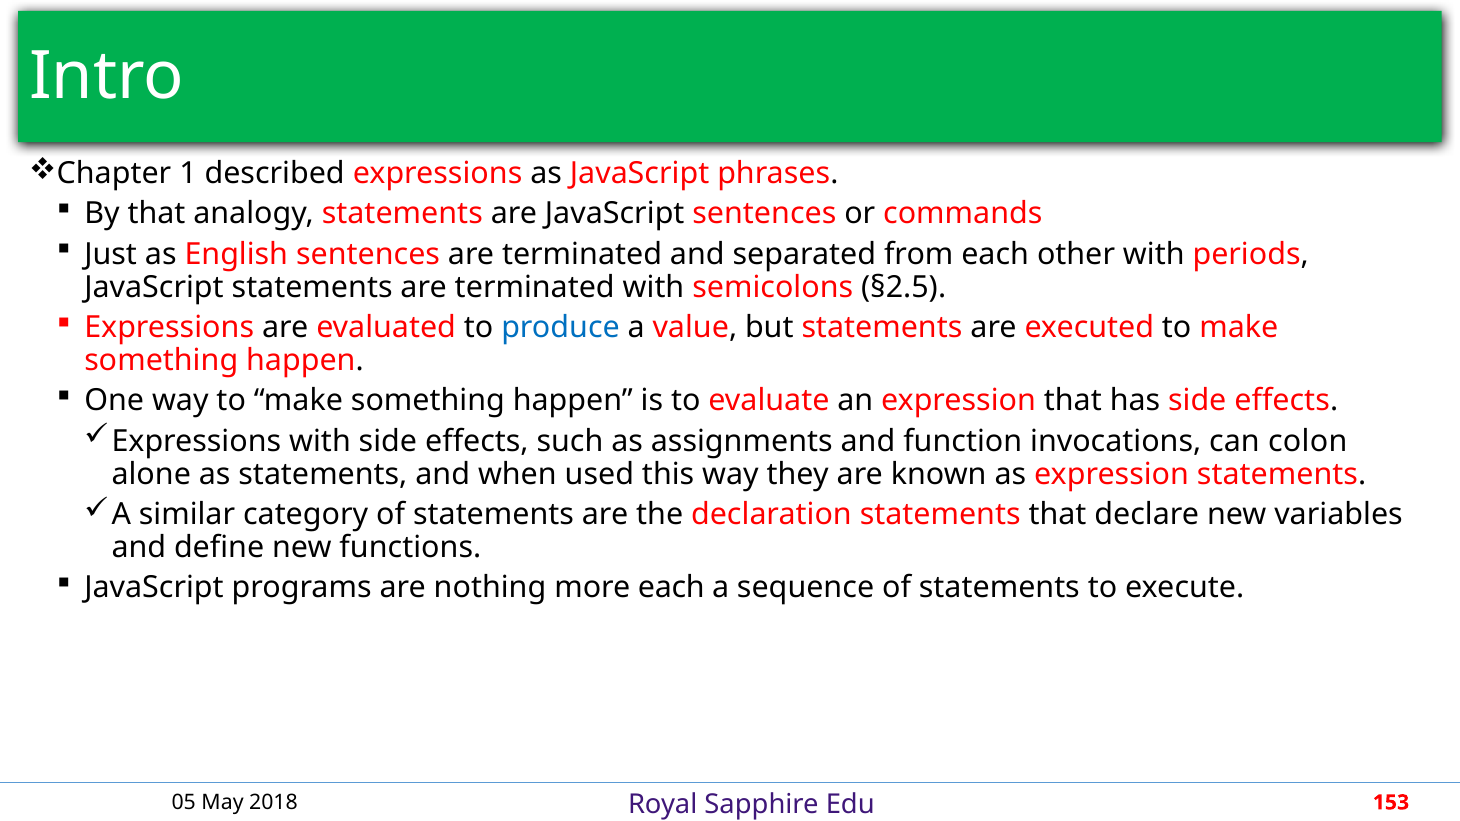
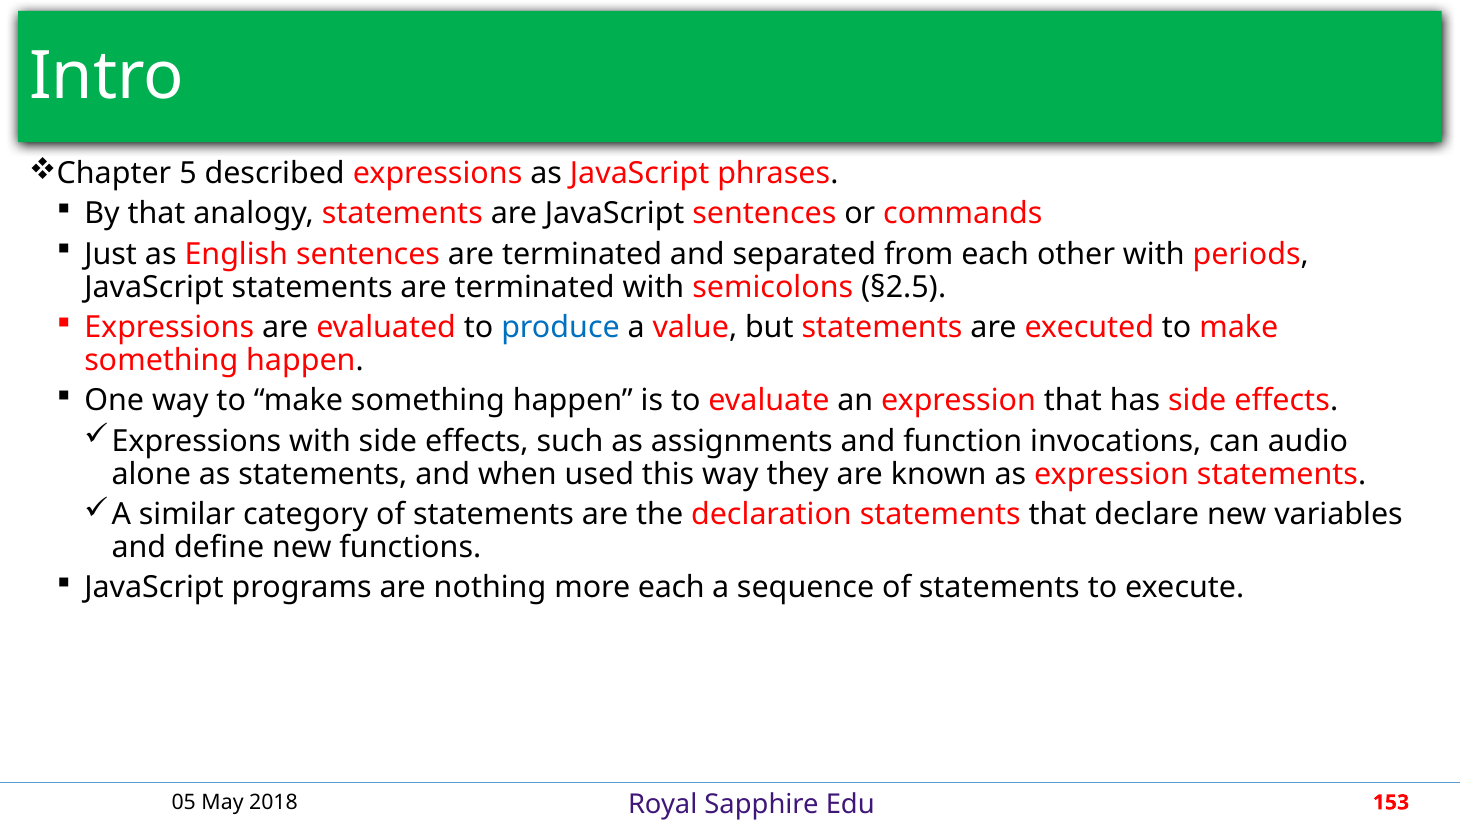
1: 1 -> 5 (188, 174)
colon: colon -> audio (1308, 441)
